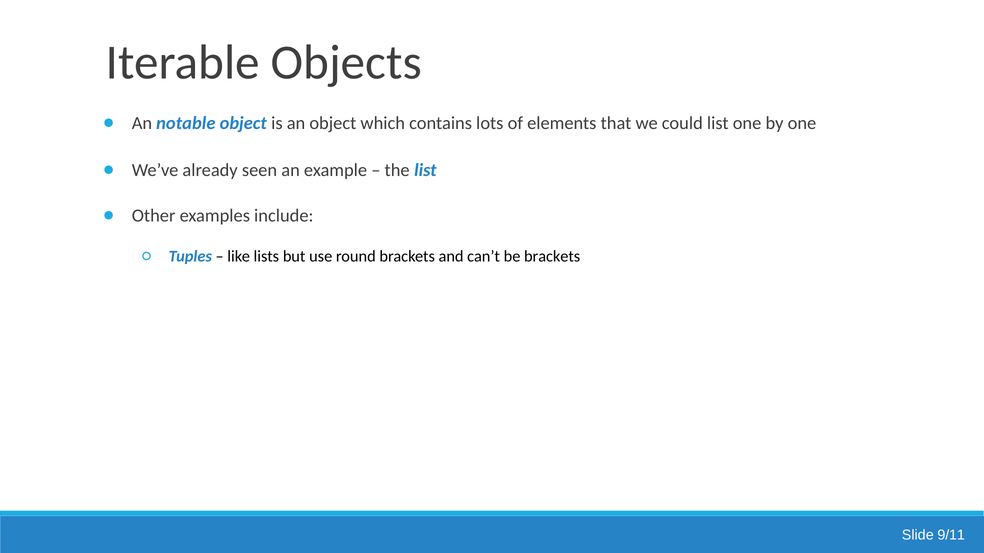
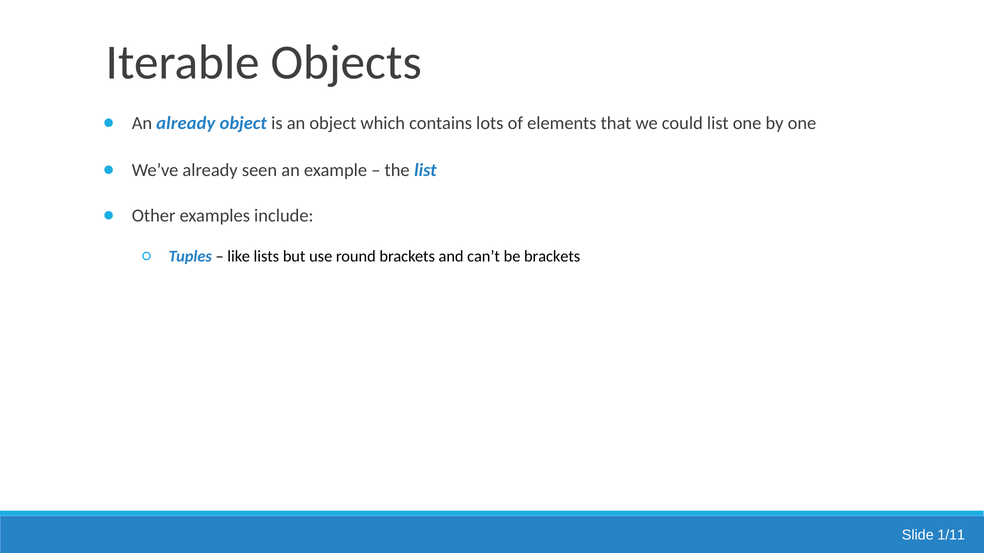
An notable: notable -> already (186, 123)
9/11: 9/11 -> 1/11 (951, 535)
